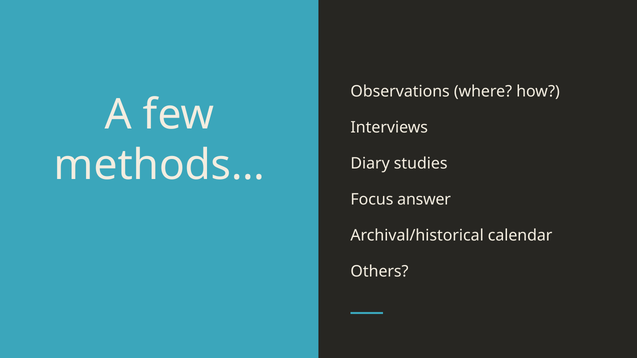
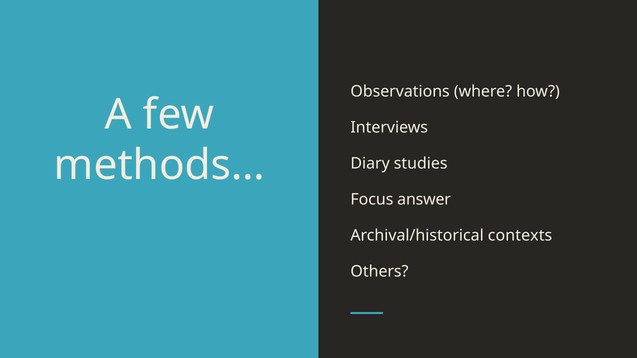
calendar: calendar -> contexts (520, 236)
